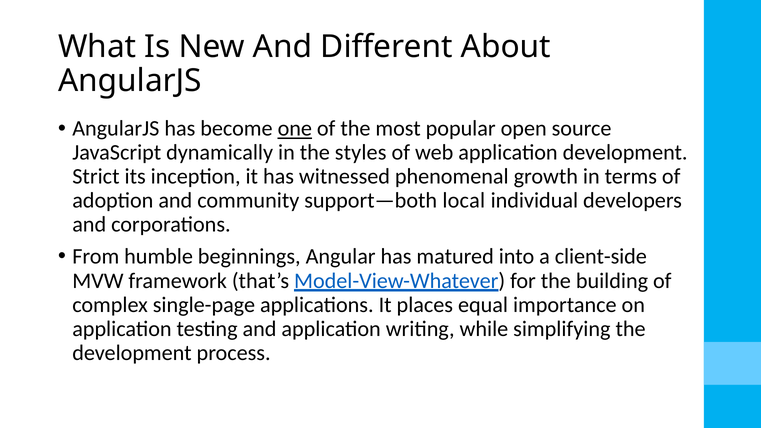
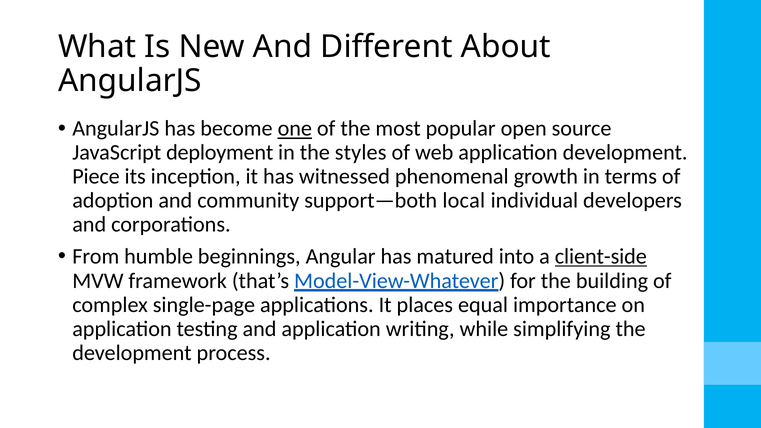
dynamically: dynamically -> deployment (220, 153)
Strict: Strict -> Piece (96, 177)
client-side underline: none -> present (601, 256)
